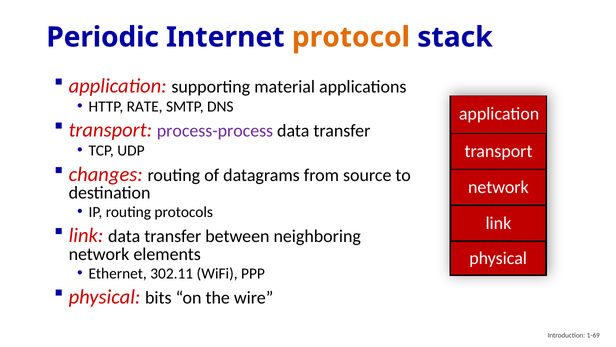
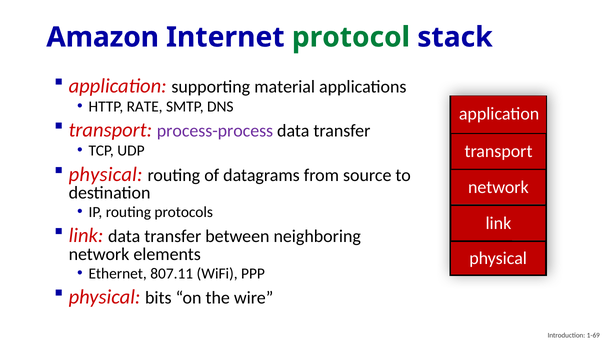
Periodic: Periodic -> Amazon (103, 37)
protocol colour: orange -> green (351, 37)
changes: changes -> physical (106, 174)
302.11: 302.11 -> 807.11 (172, 273)
